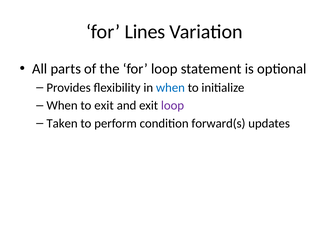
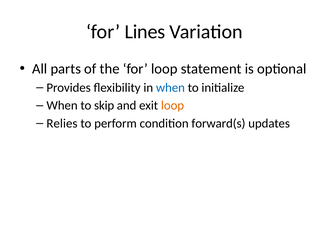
to exit: exit -> skip (104, 106)
loop colour: purple -> orange (173, 106)
Taken: Taken -> Relies (62, 124)
